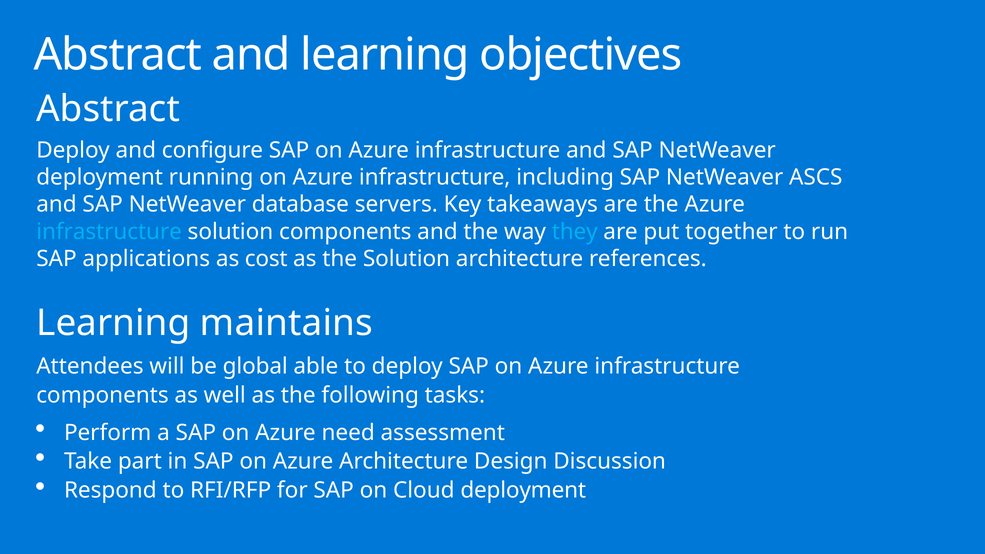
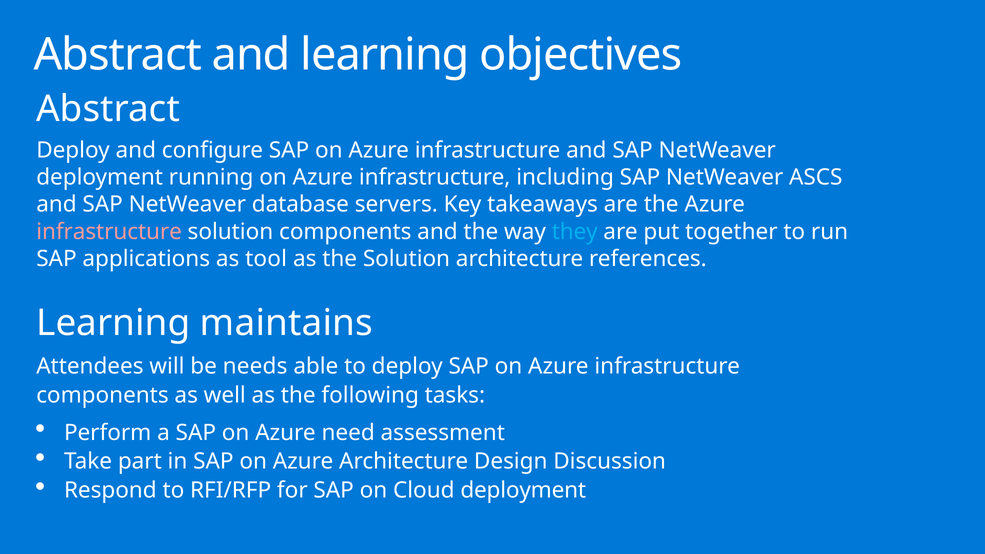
infrastructure colour: light blue -> pink (109, 232)
cost: cost -> tool (266, 259)
global: global -> needs (255, 366)
